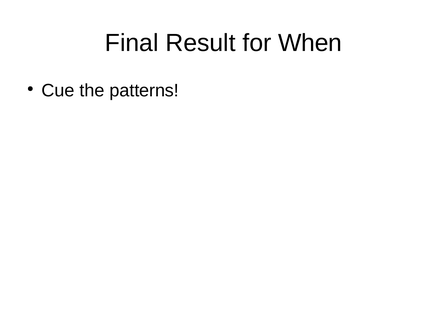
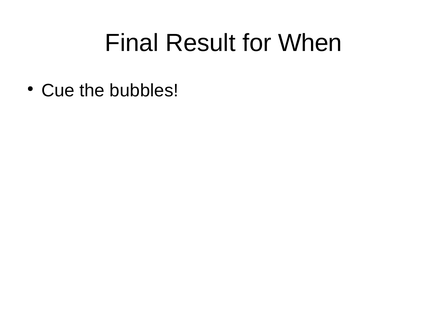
patterns: patterns -> bubbles (144, 91)
